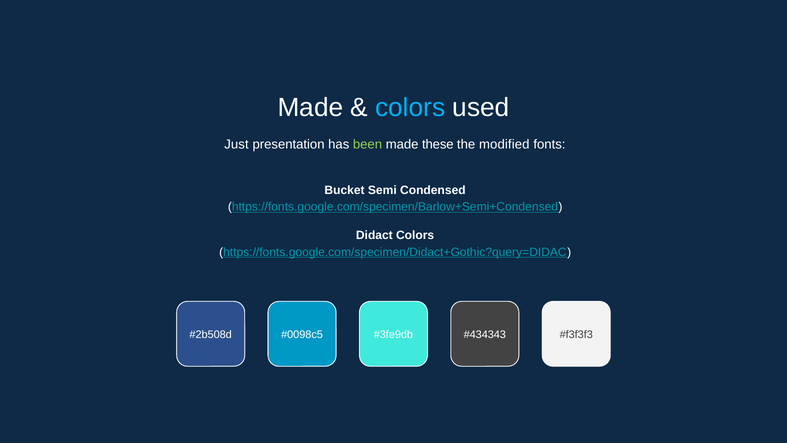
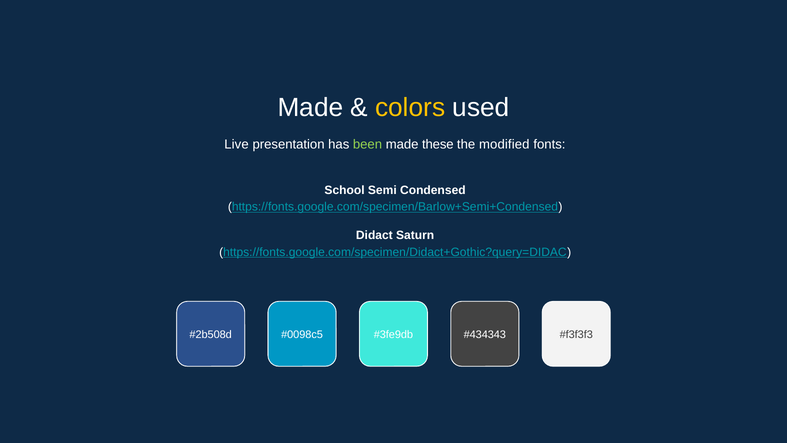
colors colour: light blue -> yellow (410, 108)
Just: Just -> Live (236, 144)
Bucket: Bucket -> School (345, 190)
Didact Colors: Colors -> Saturn (415, 235)
